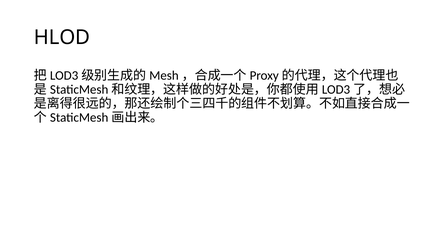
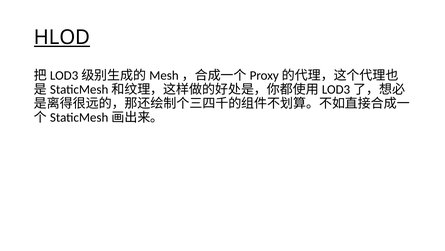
HLOD underline: none -> present (62, 37)
